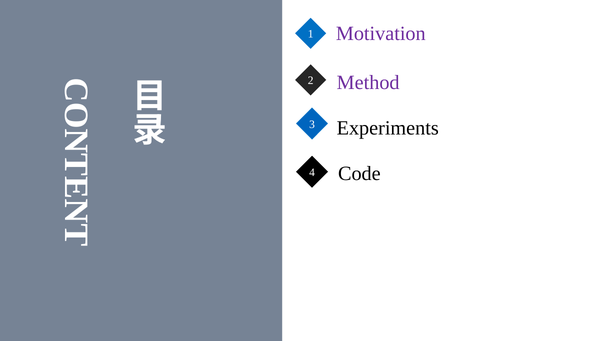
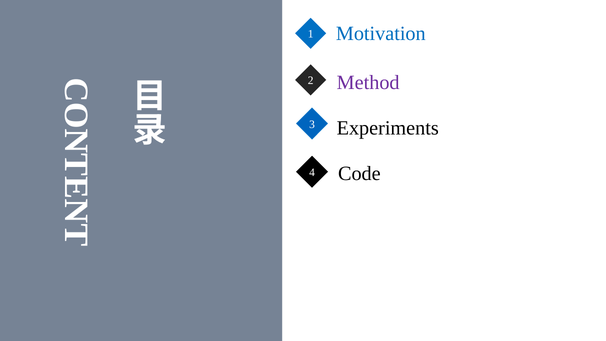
Motivation colour: purple -> blue (381, 34)
